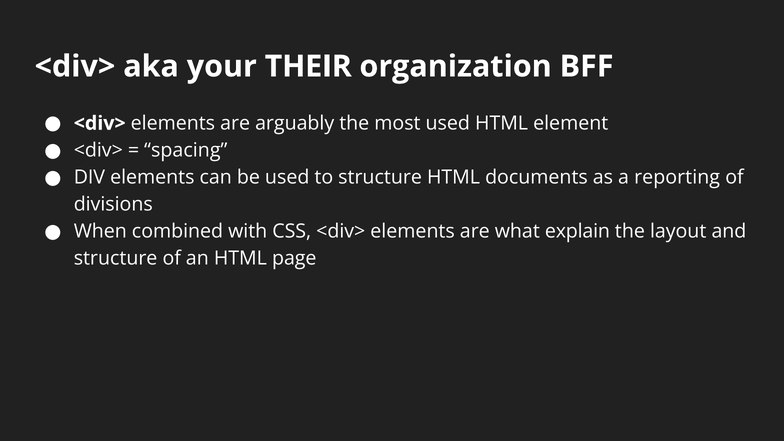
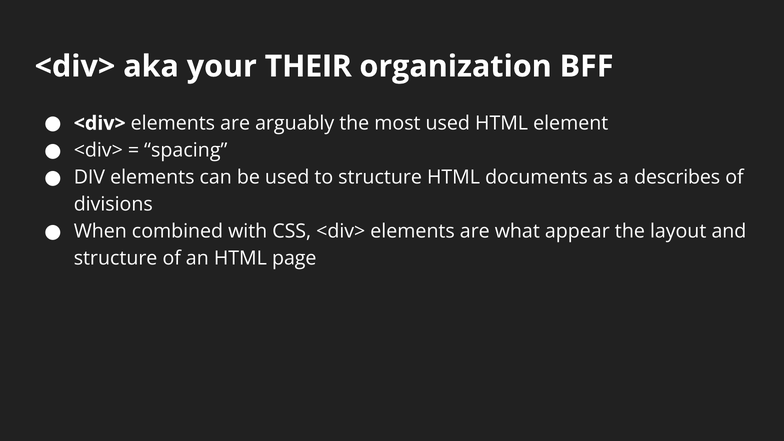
reporting: reporting -> describes (677, 177)
explain: explain -> appear (577, 231)
